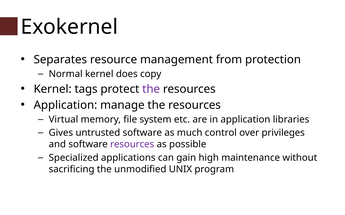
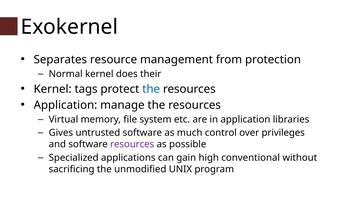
copy: copy -> their (151, 74)
the colour: purple -> blue (151, 89)
maintenance: maintenance -> conventional (251, 158)
